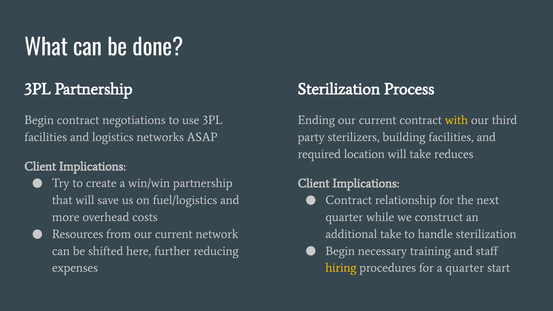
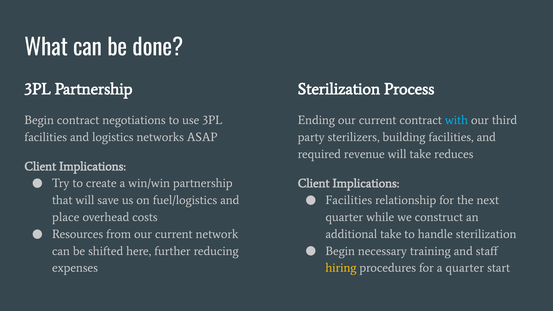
with colour: yellow -> light blue (456, 120)
location: location -> revenue (364, 154)
Contract: Contract -> Facilities (349, 200)
more: more -> place (66, 217)
